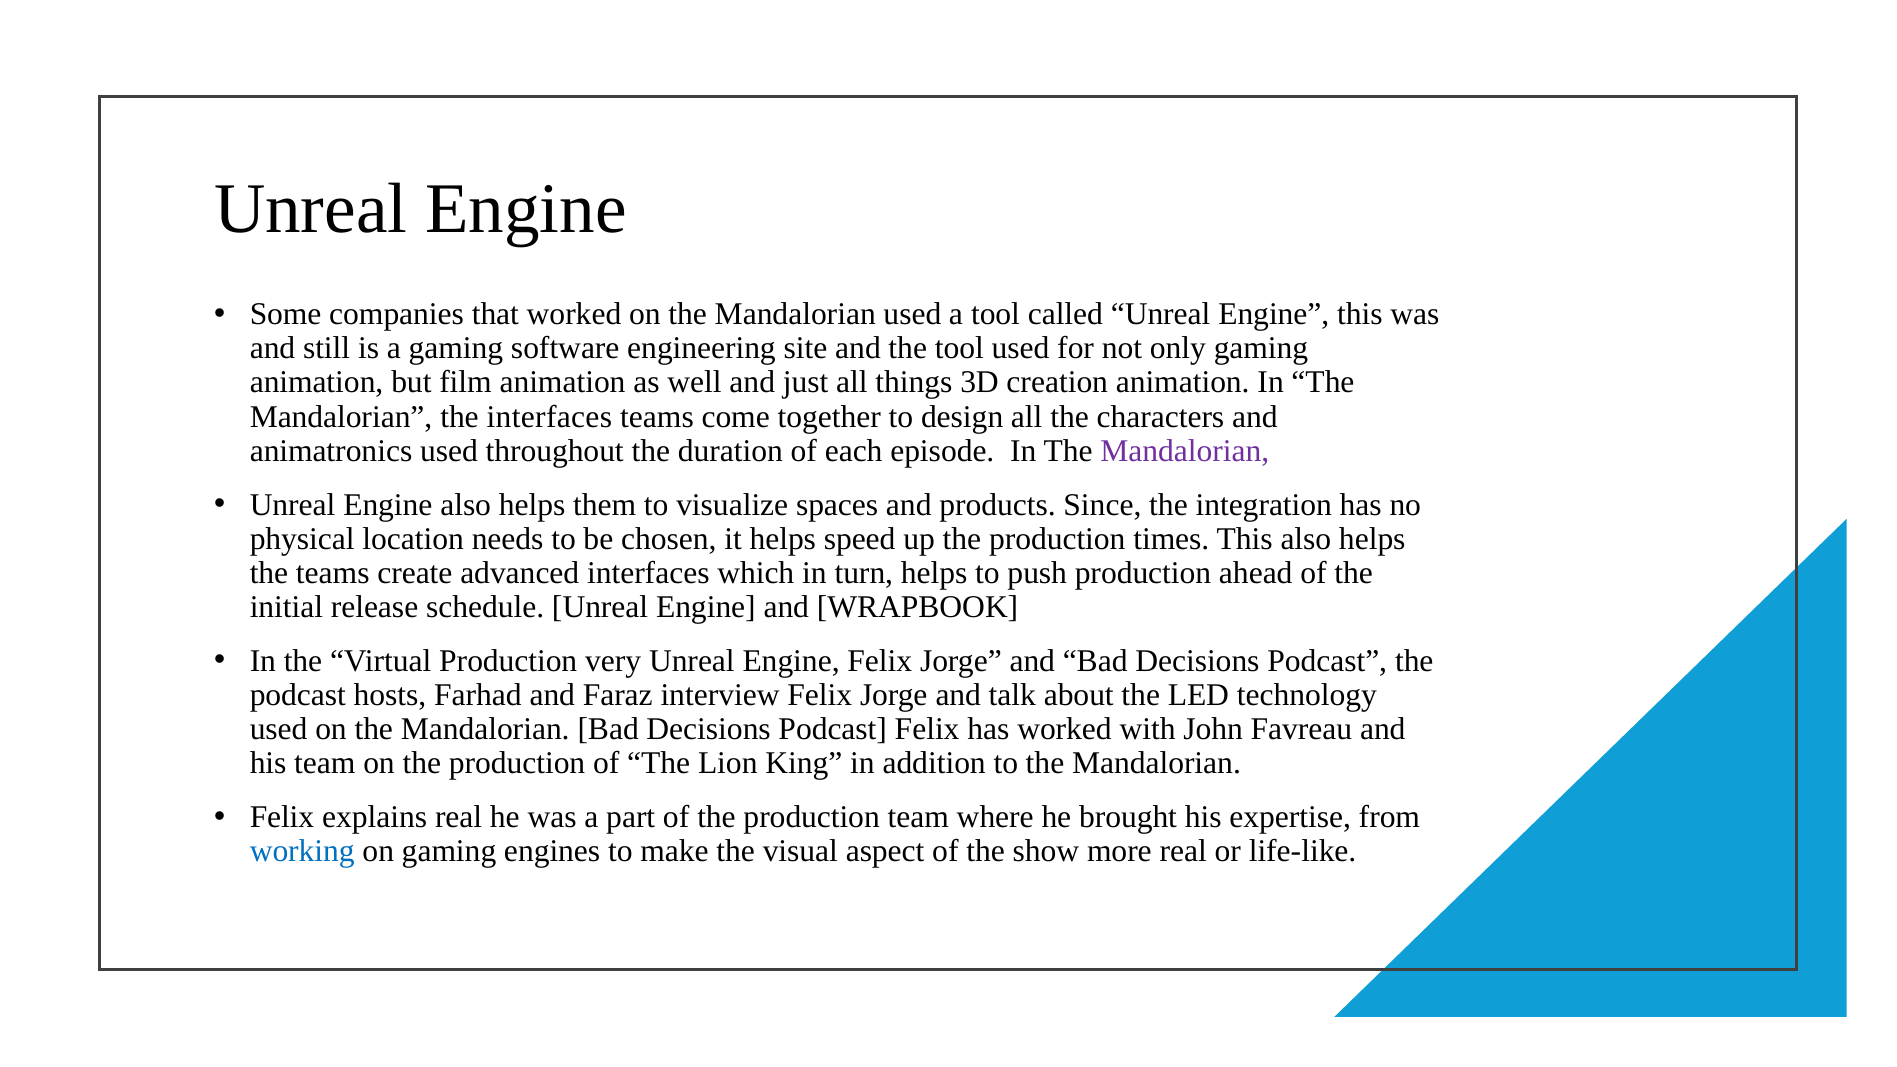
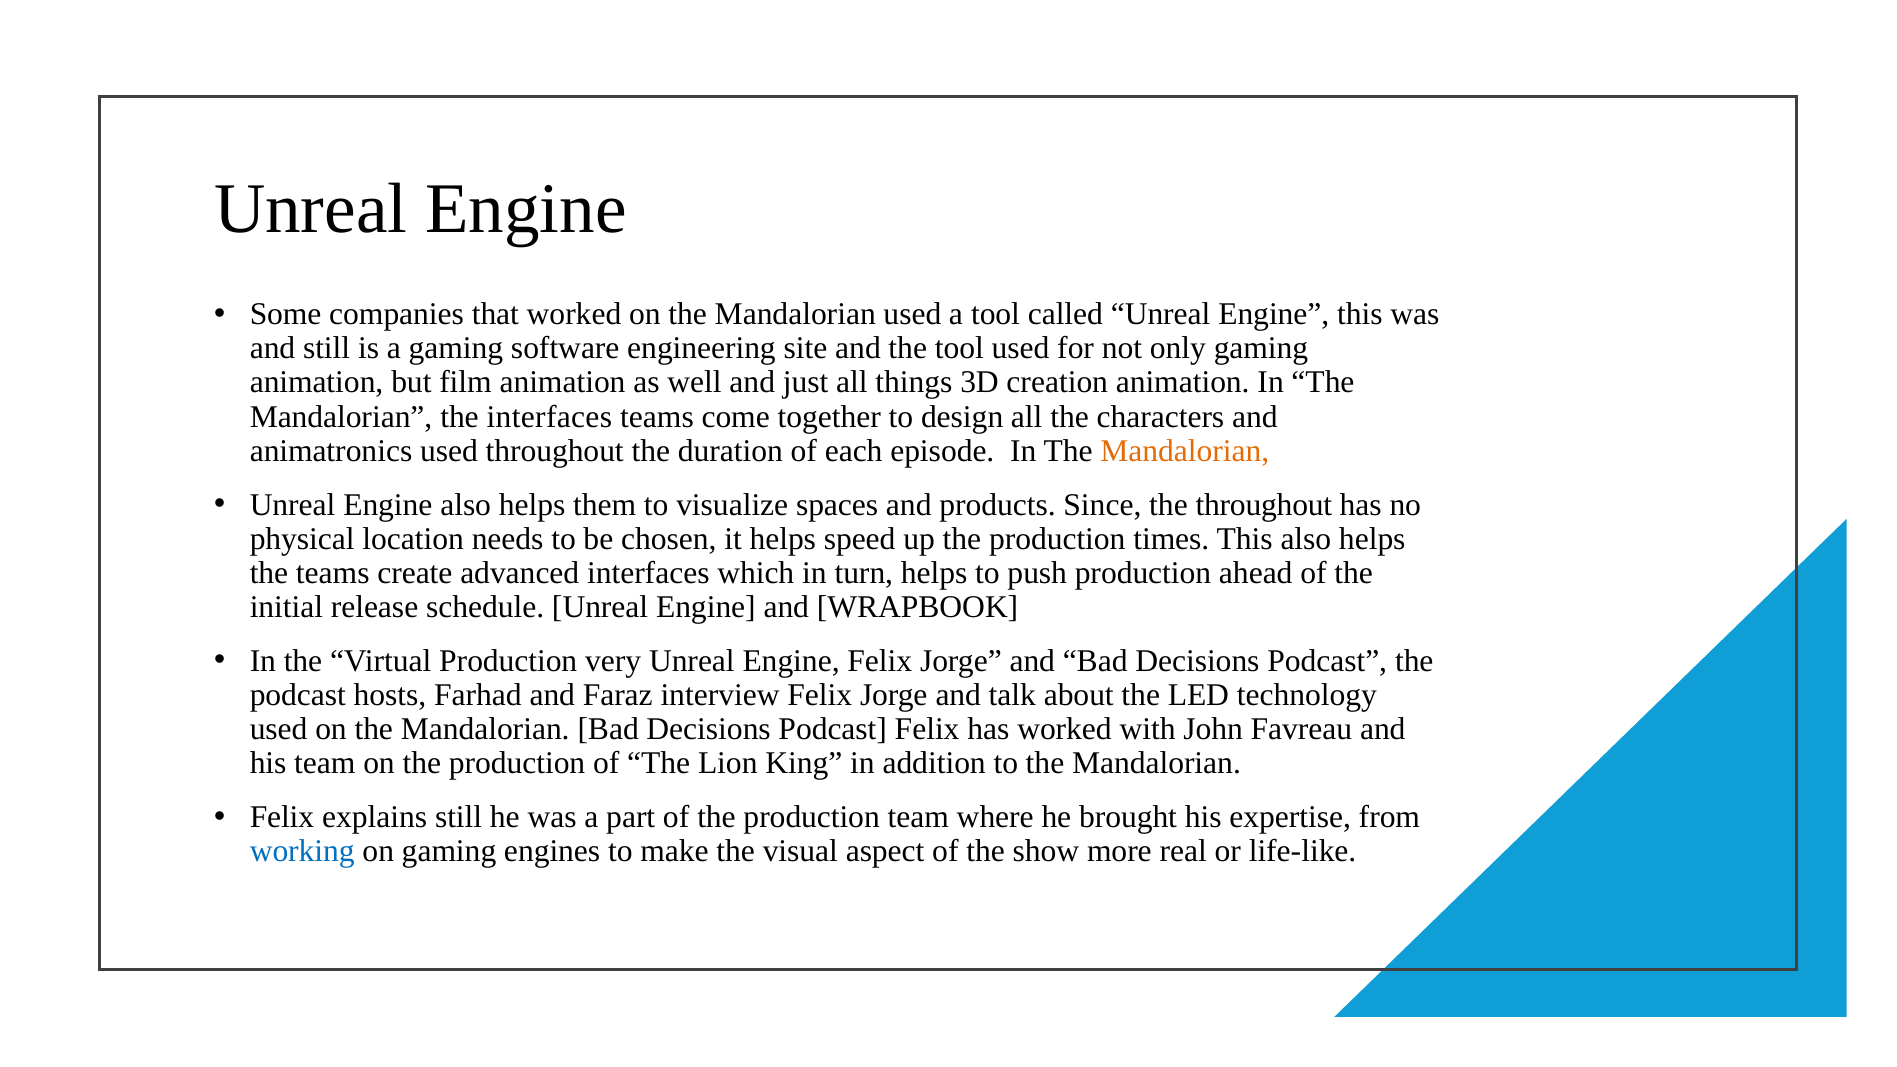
Mandalorian colour: purple -> orange (1185, 451)
the integration: integration -> throughout (1264, 505)
explains real: real -> still (459, 817)
